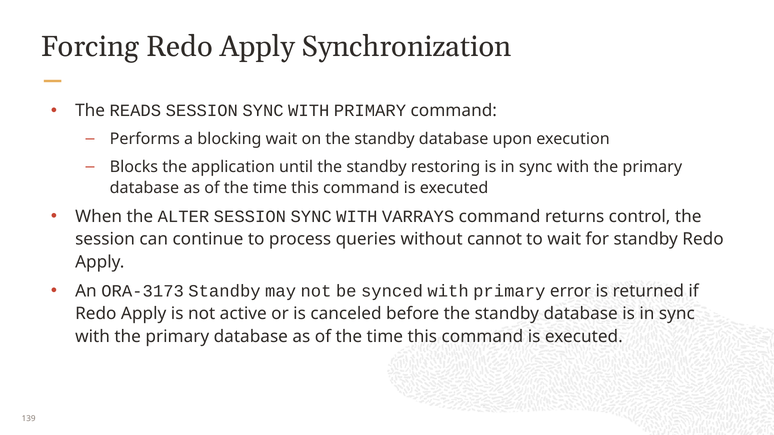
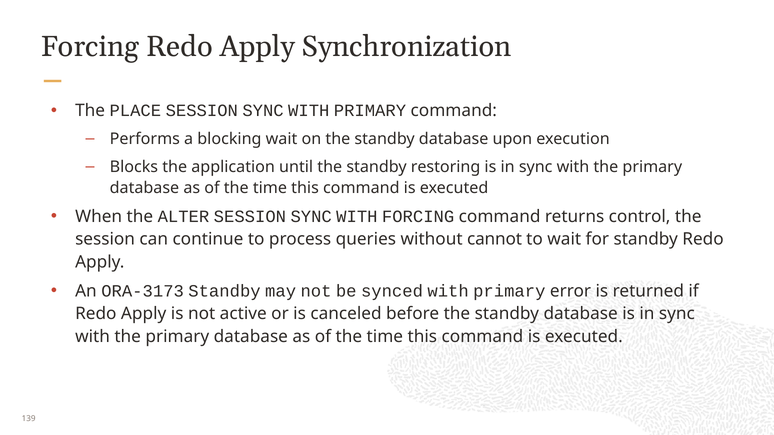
READS: READS -> PLACE (135, 111)
WITH VARRAYS: VARRAYS -> FORCING (418, 217)
